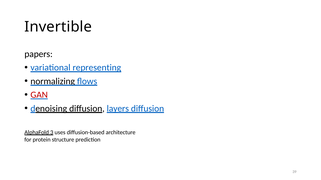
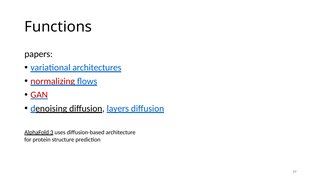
Invertible: Invertible -> Functions (58, 27)
representing: representing -> architectures (97, 68)
normalizing colour: black -> red (53, 82)
